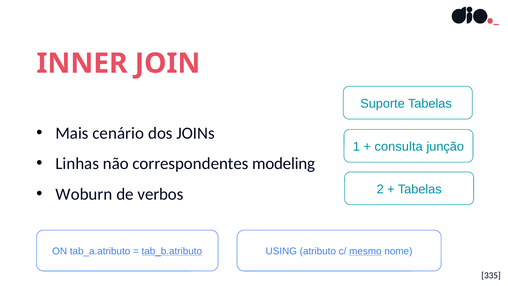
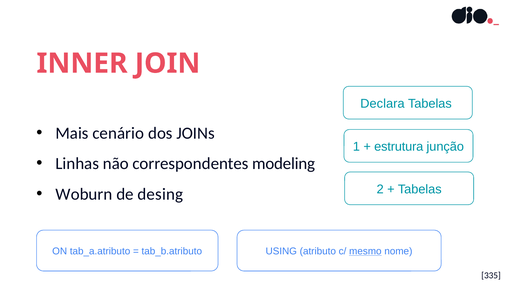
Suporte: Suporte -> Declara (382, 103)
consulta: consulta -> estrutura (399, 147)
verbos: verbos -> desing (160, 194)
tab_b.atributo underline: present -> none (172, 251)
